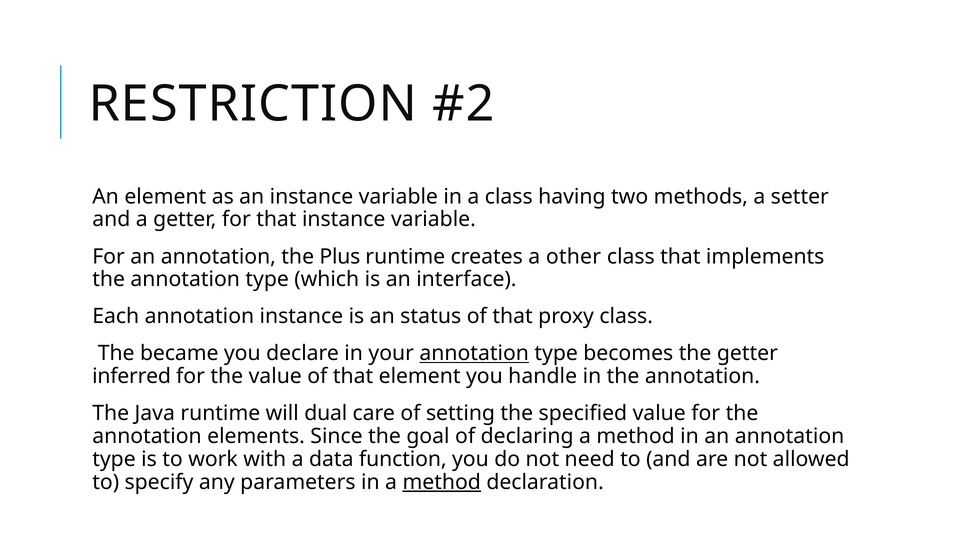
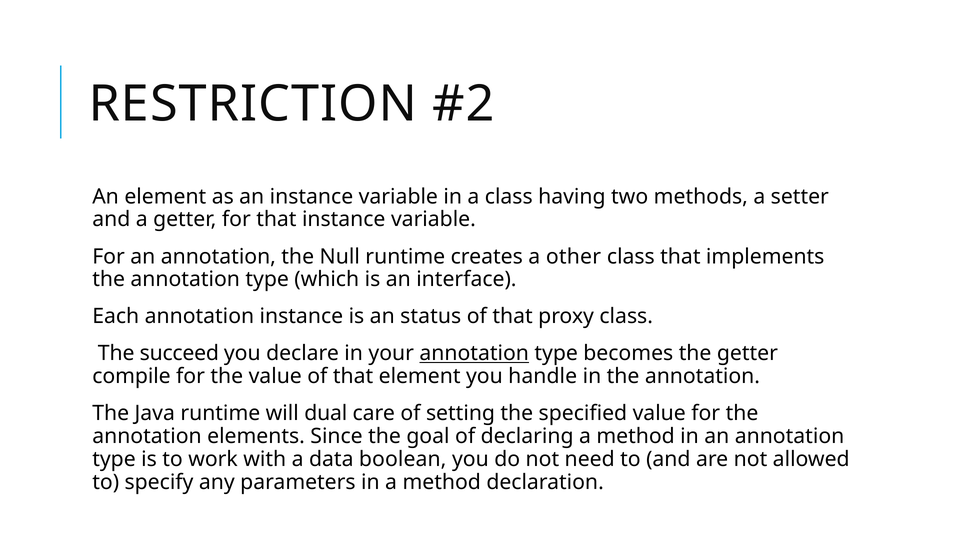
Plus: Plus -> Null (340, 257)
became: became -> succeed (179, 353)
inferred: inferred -> compile (131, 376)
function: function -> boolean (403, 459)
method underline: present -> none (442, 482)
